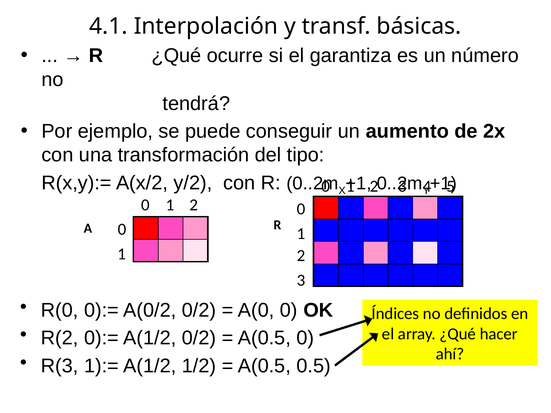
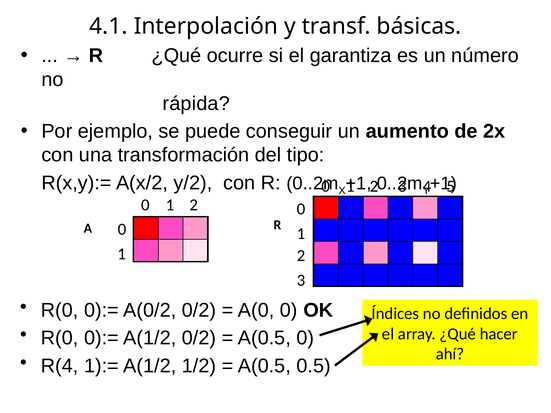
tendrá: tendrá -> rápida (196, 104)
R(2: R(2 -> R(0 (60, 338)
R(3: R(3 -> R(4 (60, 366)
